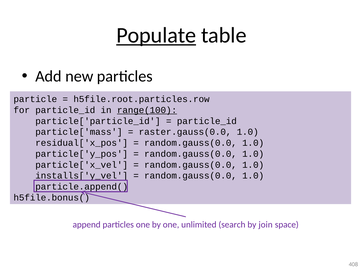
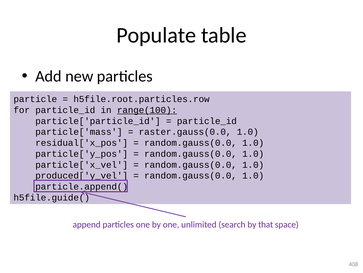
Populate underline: present -> none (156, 35)
installs['y_vel: installs['y_vel -> produced['y_vel (82, 175)
h5file.bonus(: h5file.bonus( -> h5file.guide( (52, 197)
join: join -> that (266, 224)
